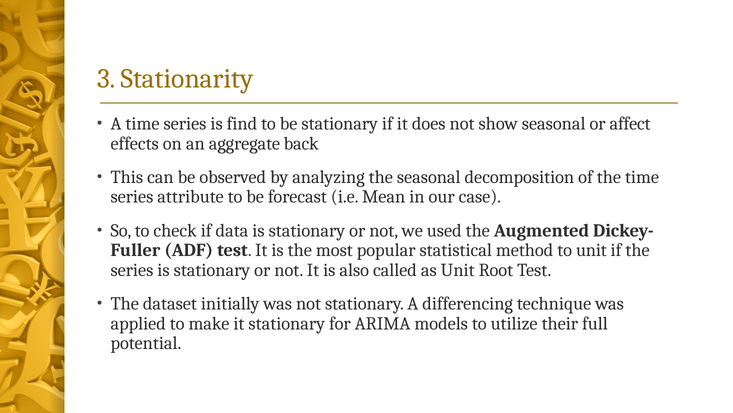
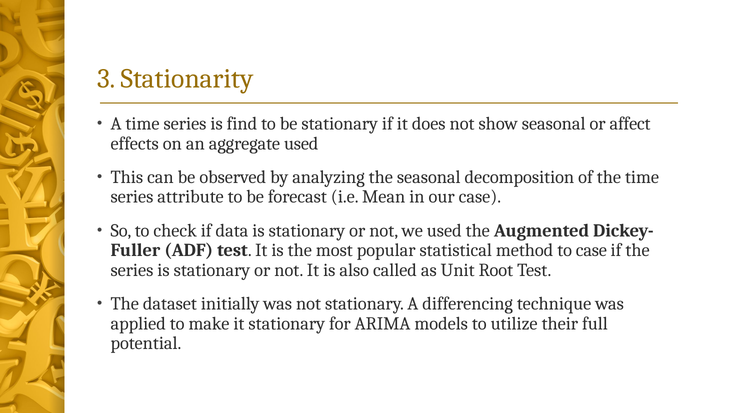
aggregate back: back -> used (301, 143)
to unit: unit -> case (591, 250)
